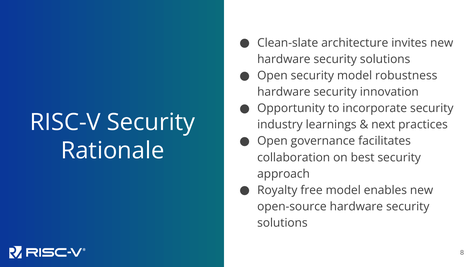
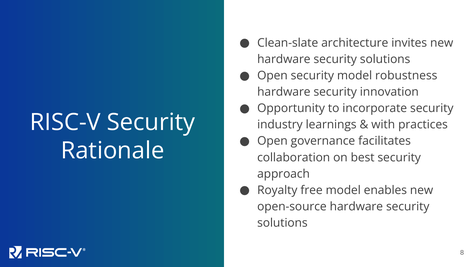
next: next -> with (383, 125)
